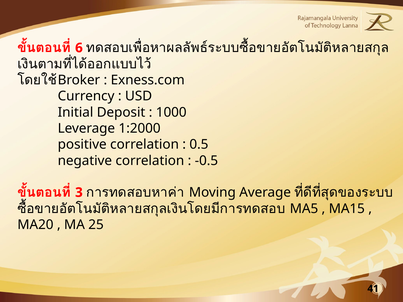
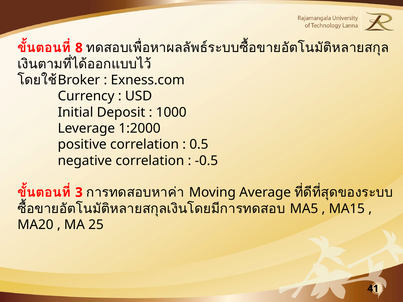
6: 6 -> 8 (79, 48)
